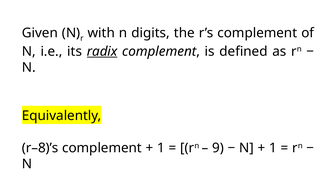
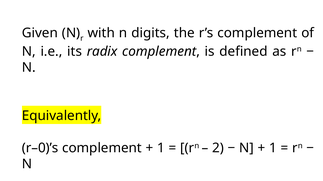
radix underline: present -> none (102, 52)
r–8)’s: r–8)’s -> r–0)’s (40, 148)
9: 9 -> 2 (218, 148)
